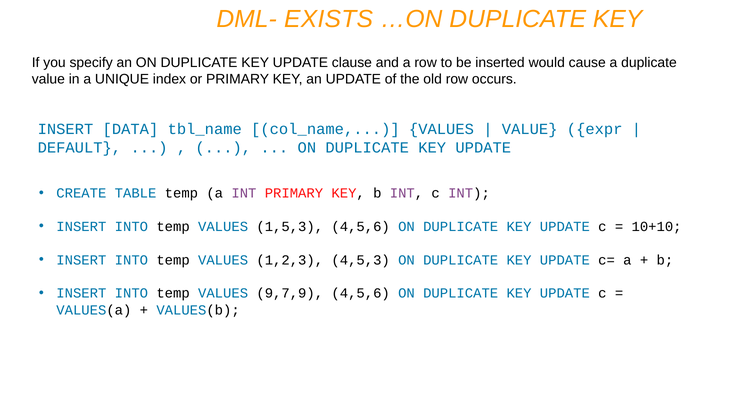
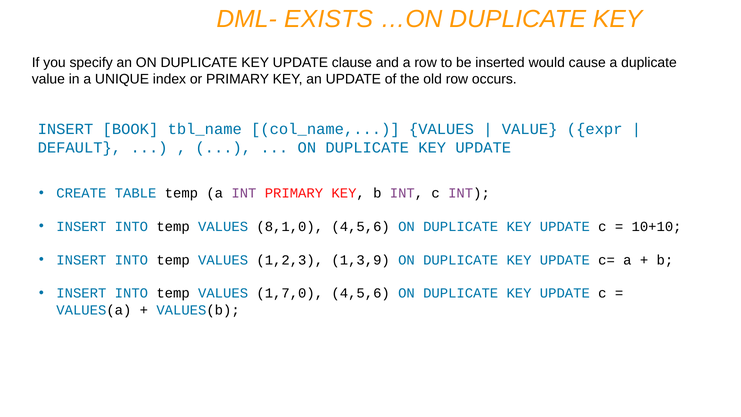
DATA: DATA -> BOOK (130, 129)
1,5,3: 1,5,3 -> 8,1,0 (290, 227)
4,5,3: 4,5,3 -> 1,3,9 (361, 260)
9,7,9: 9,7,9 -> 1,7,0 (290, 293)
